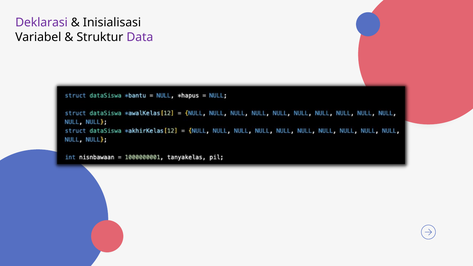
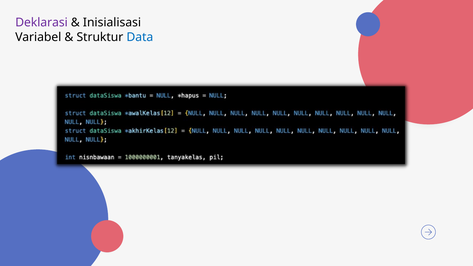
Data colour: purple -> blue (140, 37)
